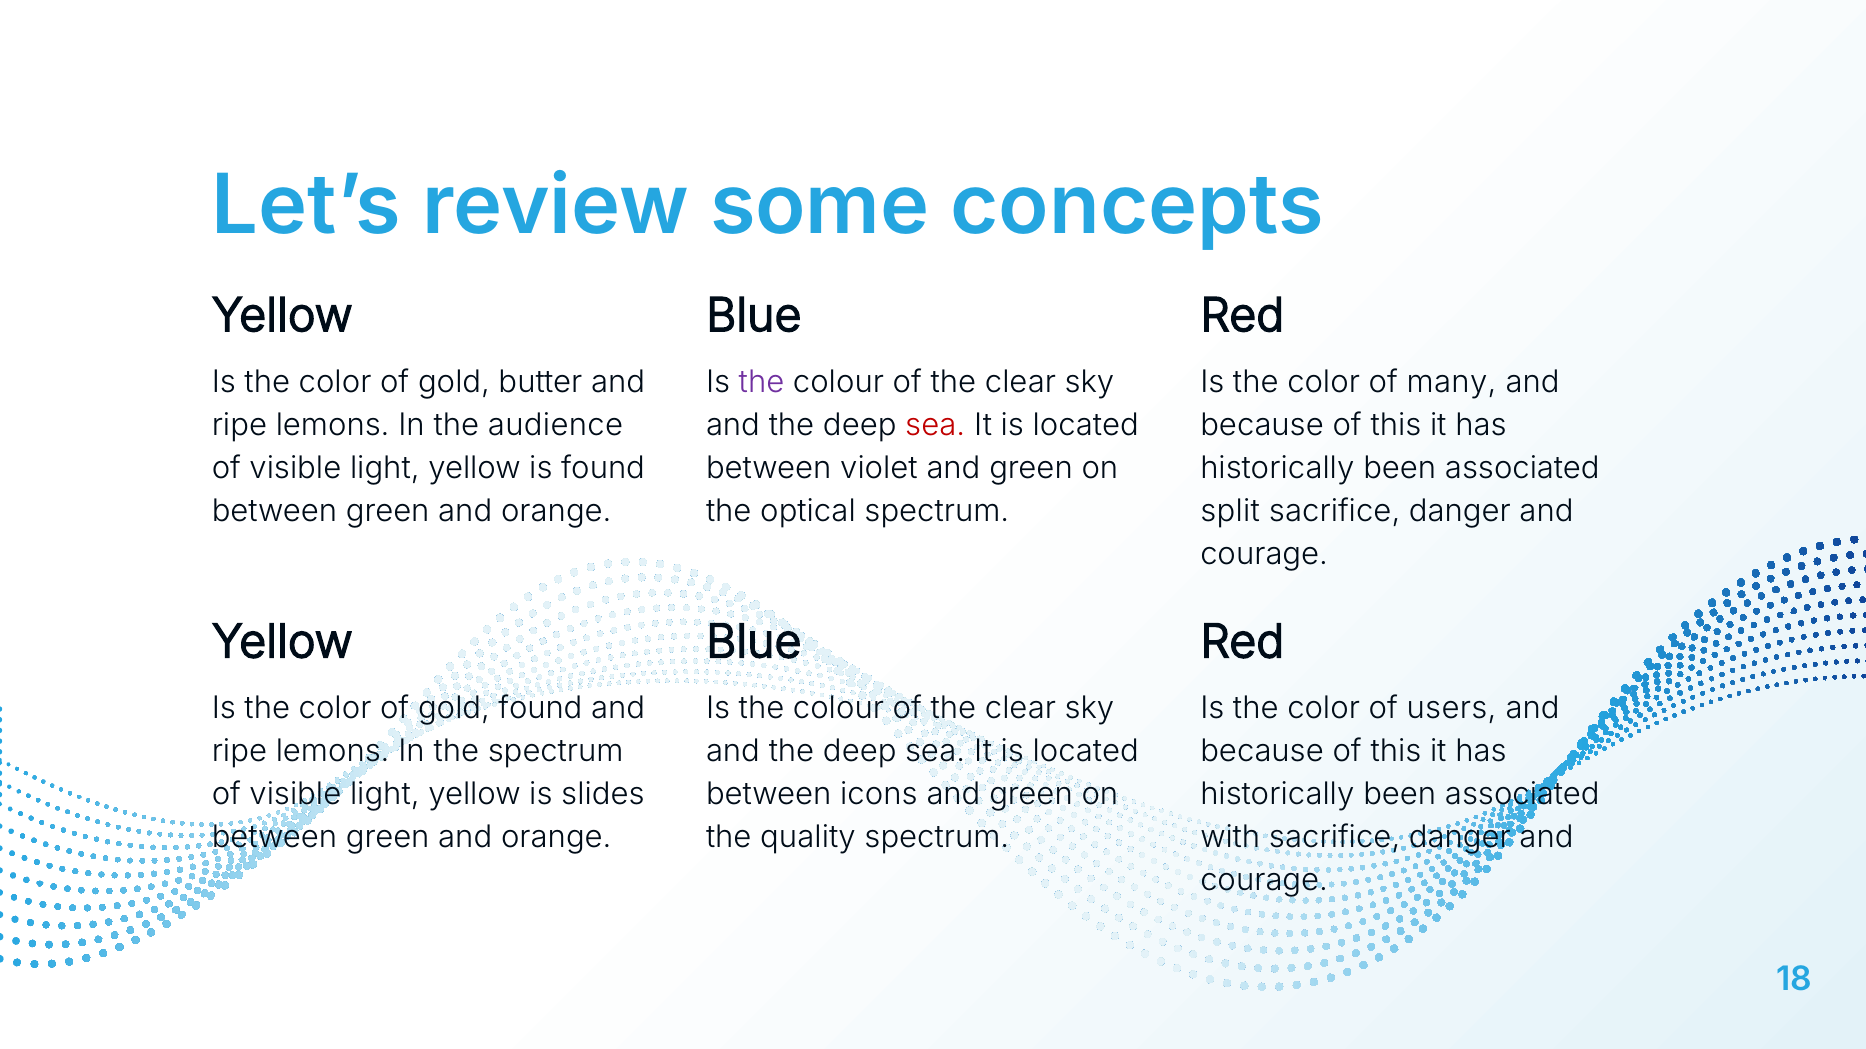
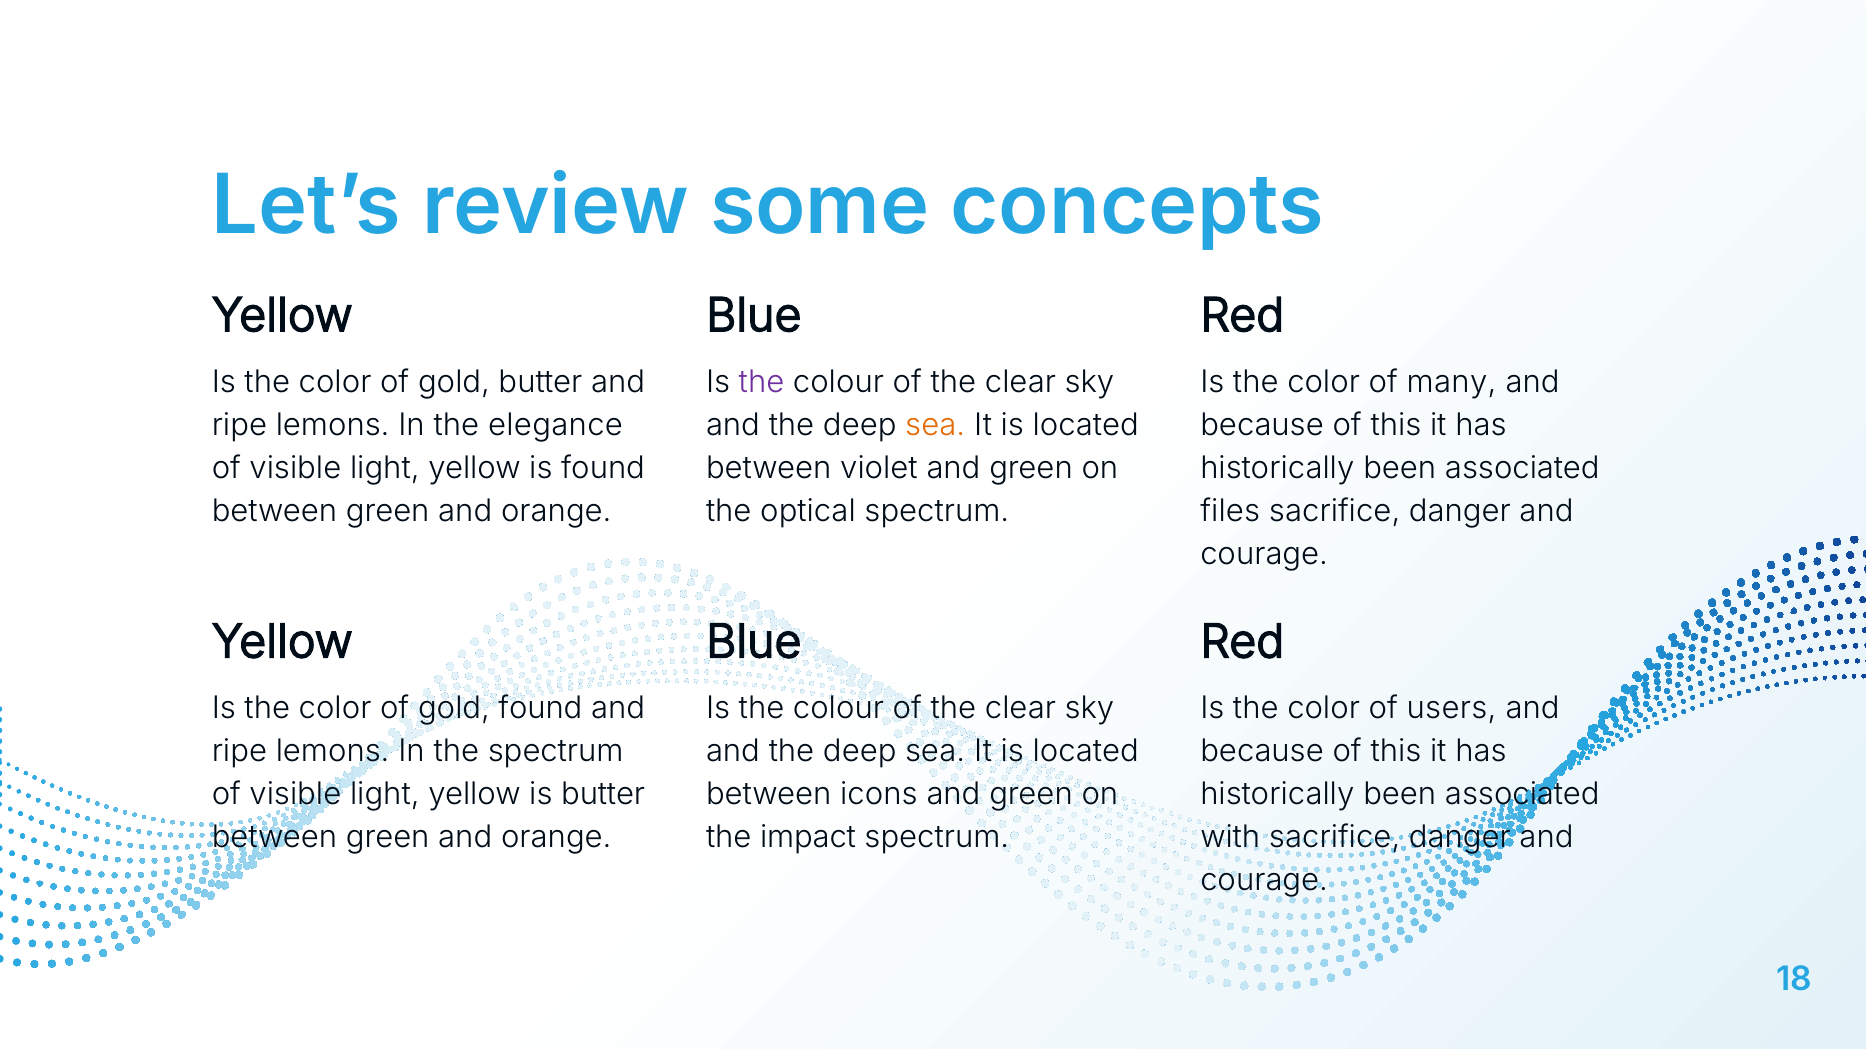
audience: audience -> elegance (556, 426)
sea colour: red -> orange (935, 426)
split: split -> files (1230, 511)
is slides: slides -> butter (603, 795)
quality: quality -> impact (808, 838)
